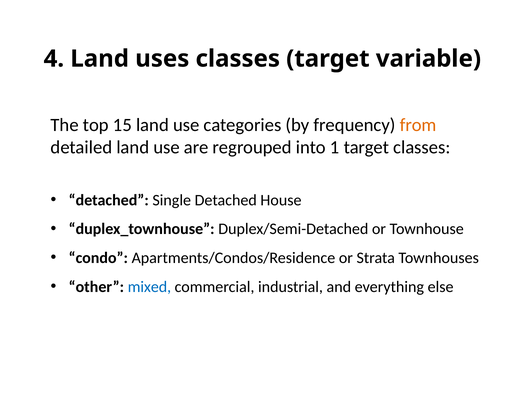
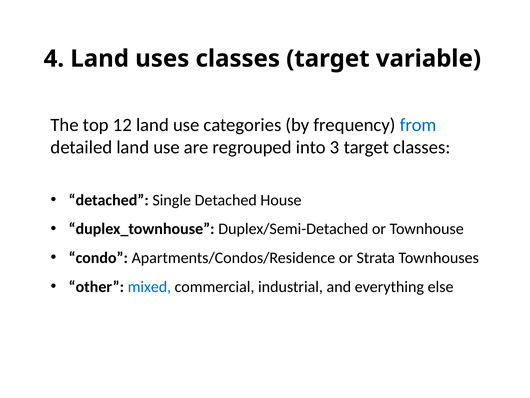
15: 15 -> 12 (122, 125)
from colour: orange -> blue (418, 125)
1: 1 -> 3 (335, 147)
